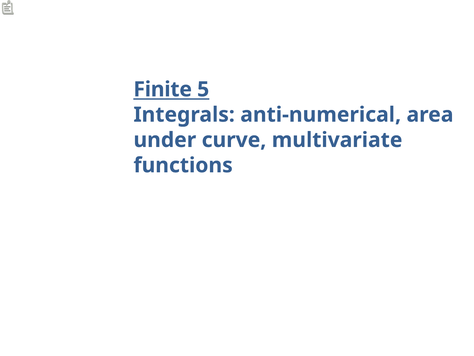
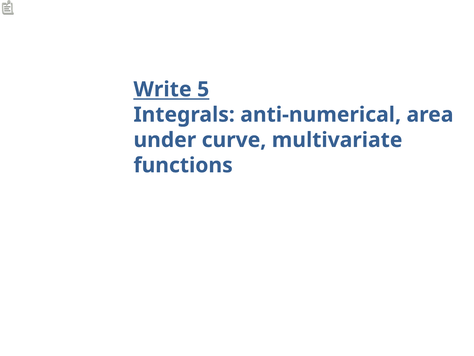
Finite: Finite -> Write (163, 89)
